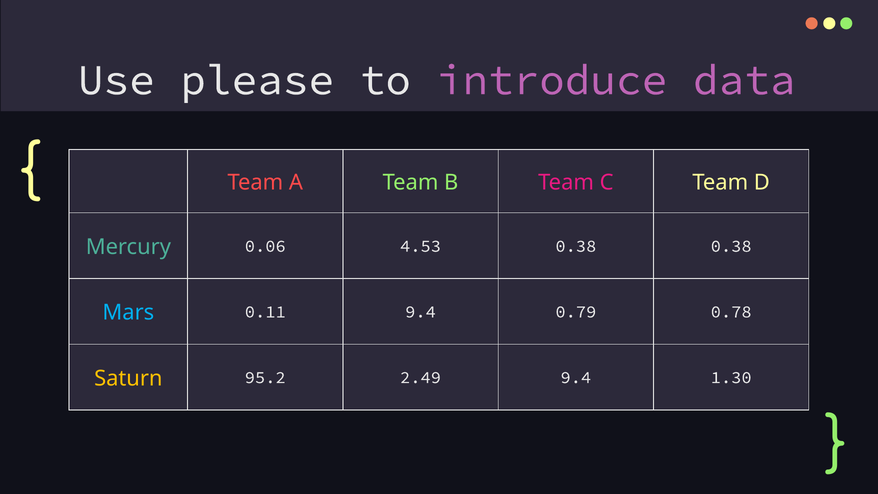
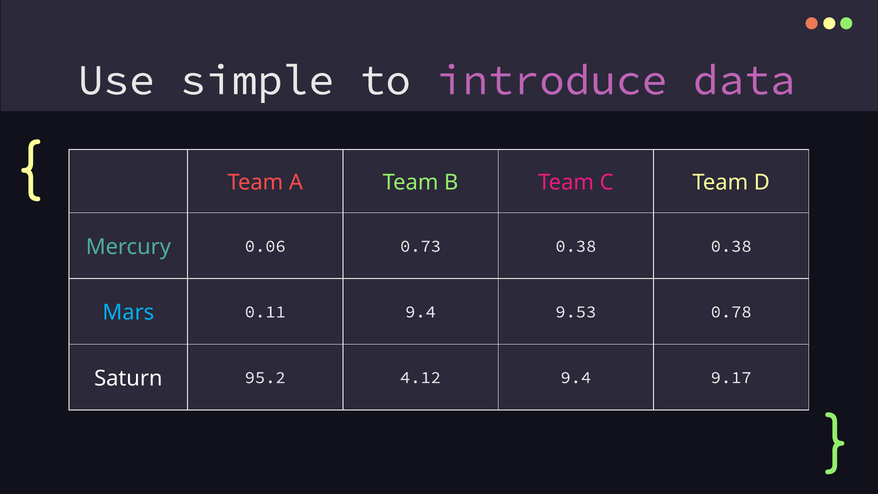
please: please -> simple (257, 80)
4.53: 4.53 -> 0.73 (421, 246)
0.79: 0.79 -> 9.53 (576, 312)
Saturn colour: yellow -> white (128, 378)
2.49: 2.49 -> 4.12 (421, 377)
1.30: 1.30 -> 9.17 (731, 377)
